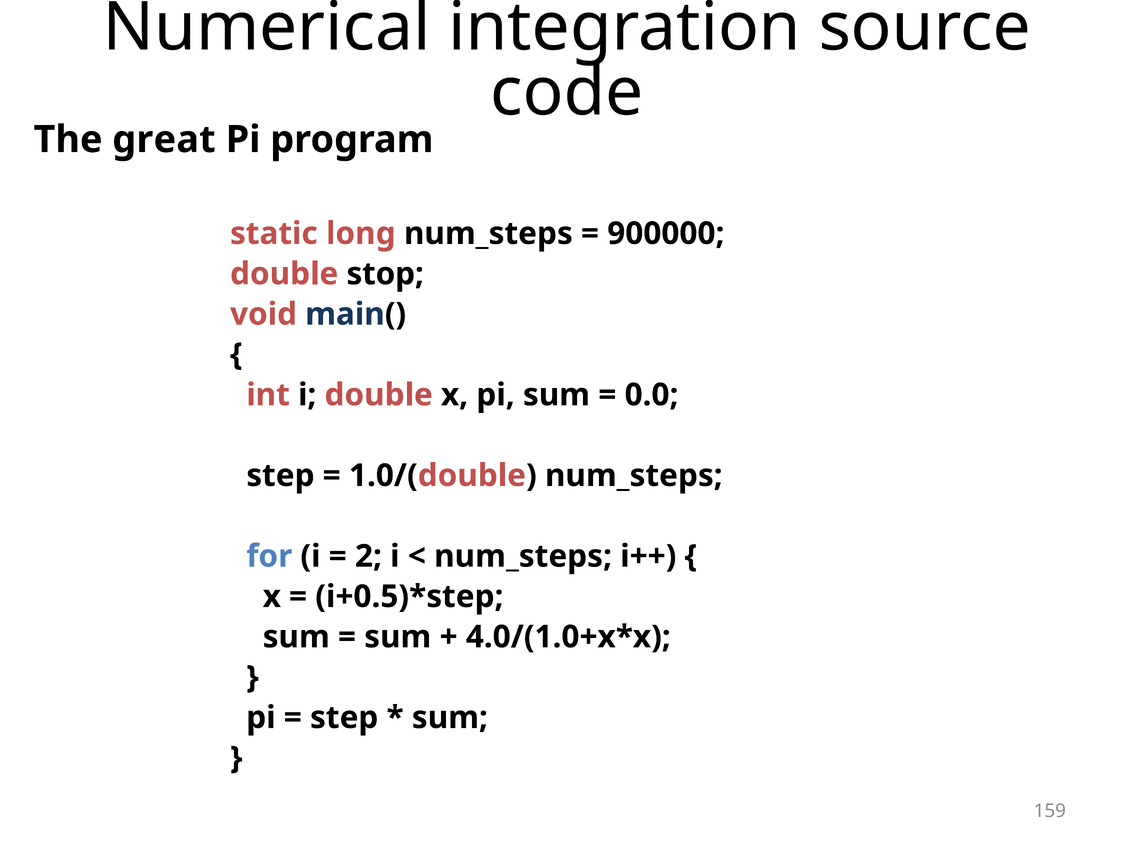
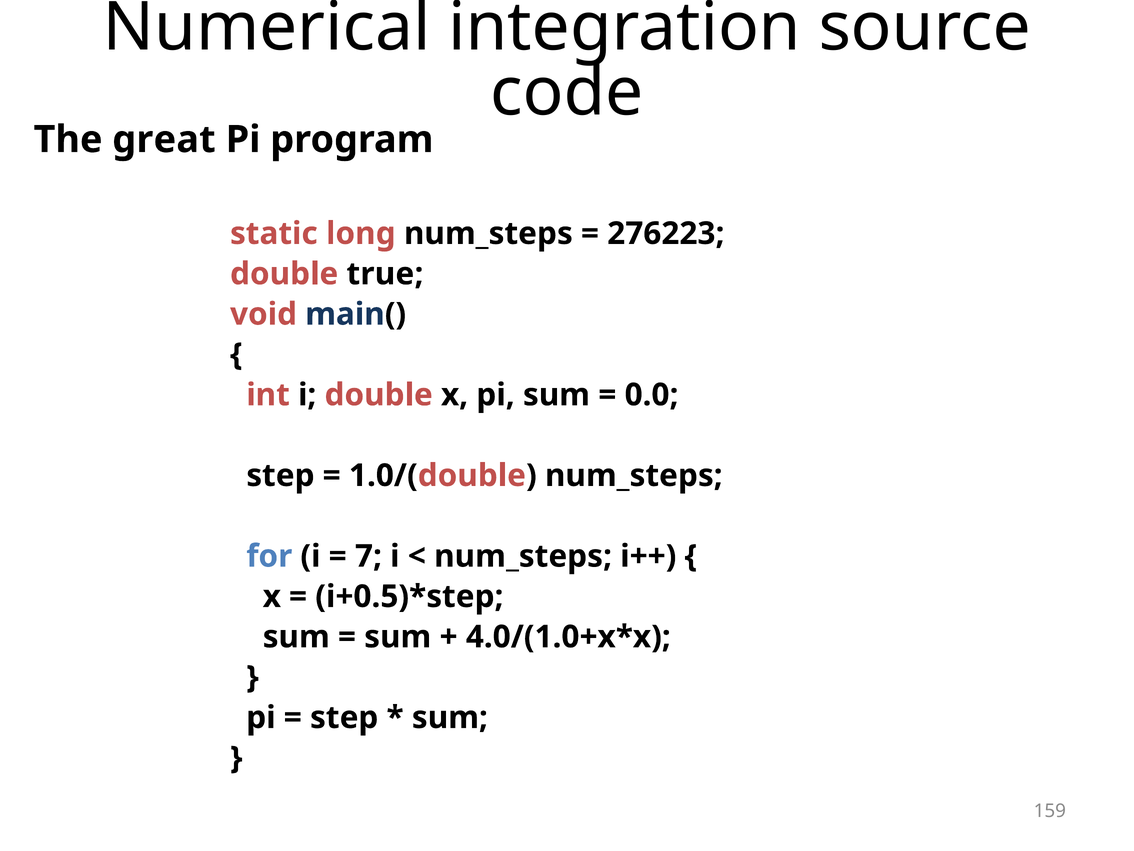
900000: 900000 -> 276223 (666, 233)
stop: stop -> true (385, 274)
2: 2 -> 7 (368, 556)
